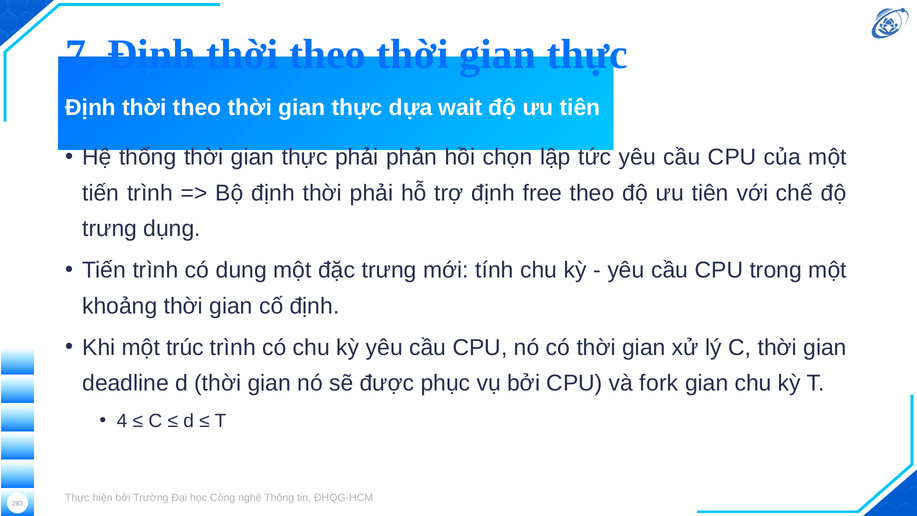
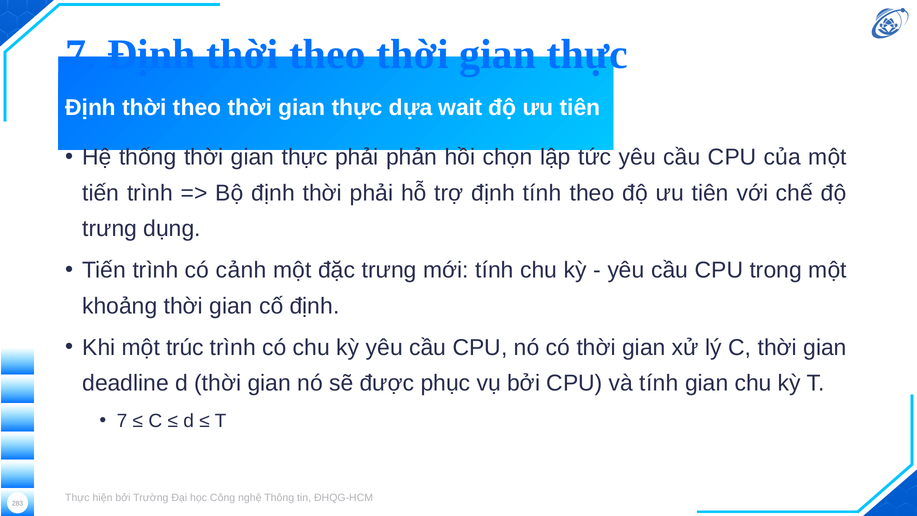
định free: free -> tính (542, 193)
dung: dung -> cảnh (241, 270)
và fork: fork -> tính (659, 383)
4: 4 -> 7 (122, 421)
